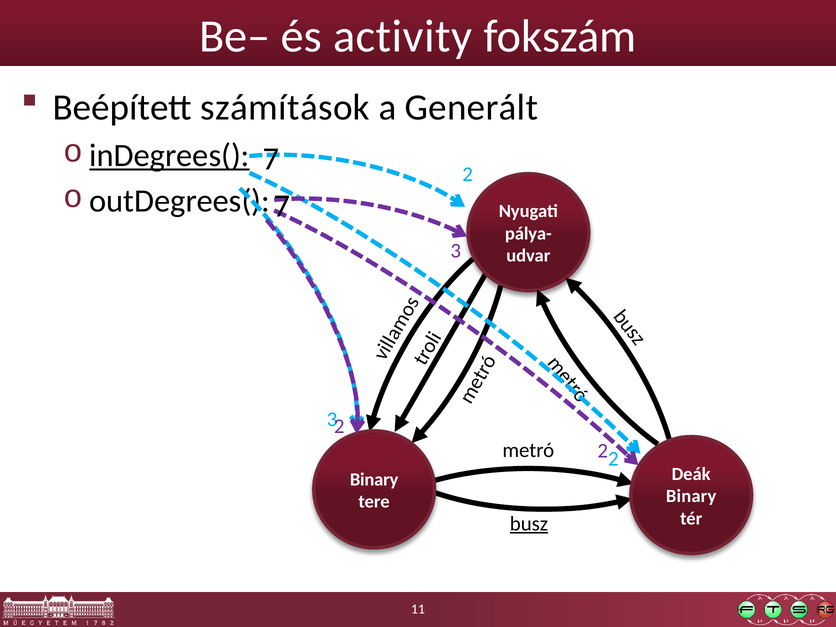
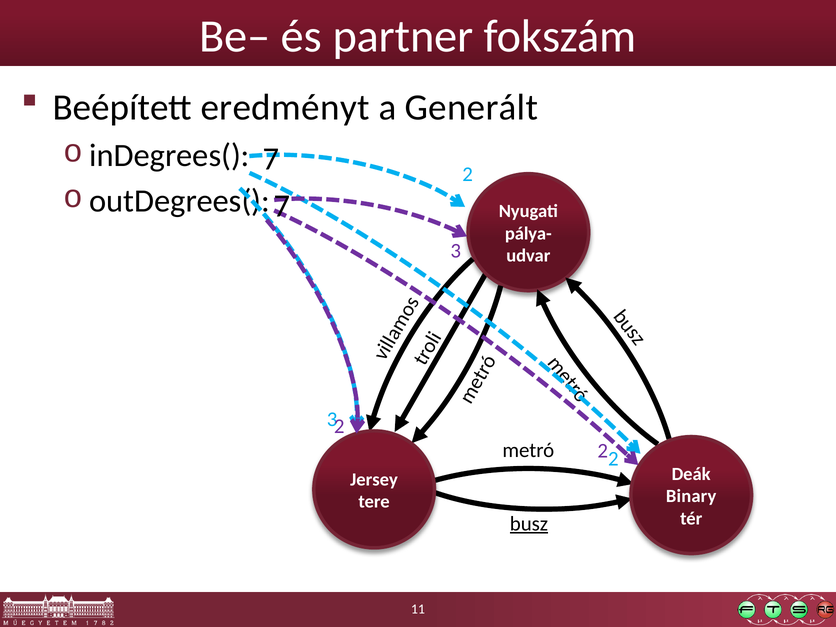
activity: activity -> partner (403, 36)
számítások: számítások -> eredményt (285, 107)
inDegrees( underline: present -> none (169, 155)
Binary: Binary -> Jersey (374, 479)
